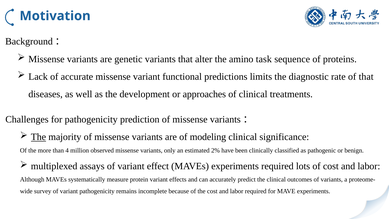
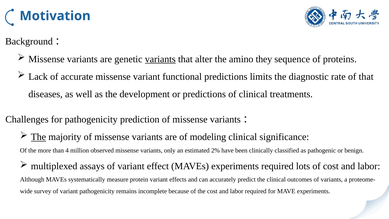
variants underline: none -> present (160, 59)
task: task -> they (264, 59)
or approaches: approaches -> predictions (204, 94)
